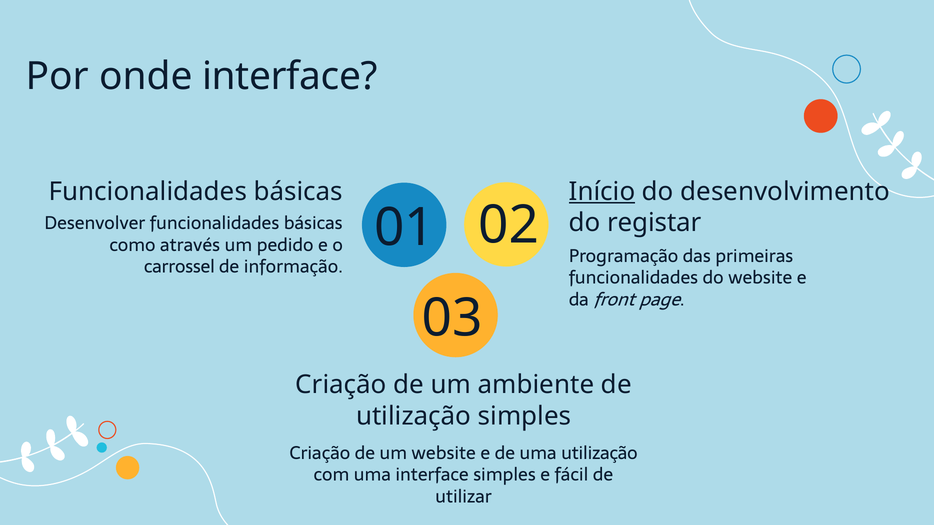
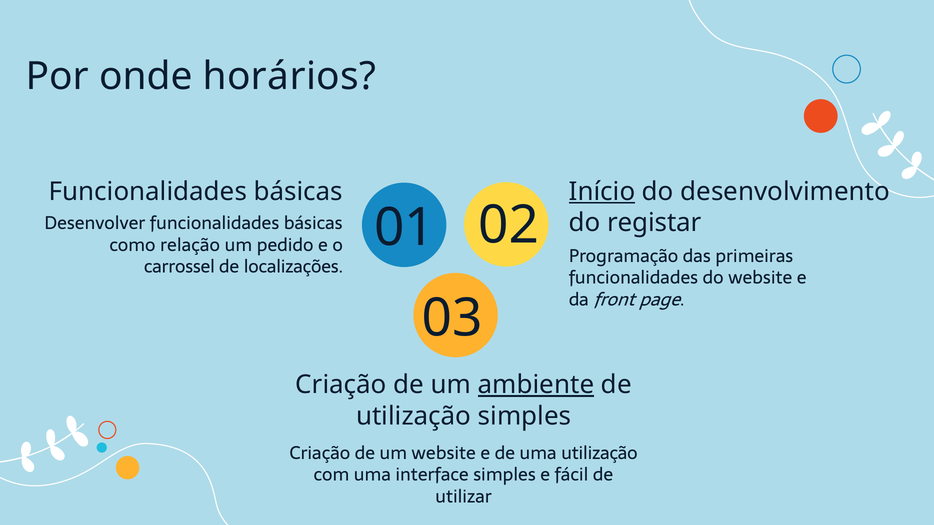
onde interface: interface -> horários (289, 77)
através: através -> relação (190, 245)
informação: informação -> localizações (293, 267)
ambiente underline: none -> present (536, 385)
